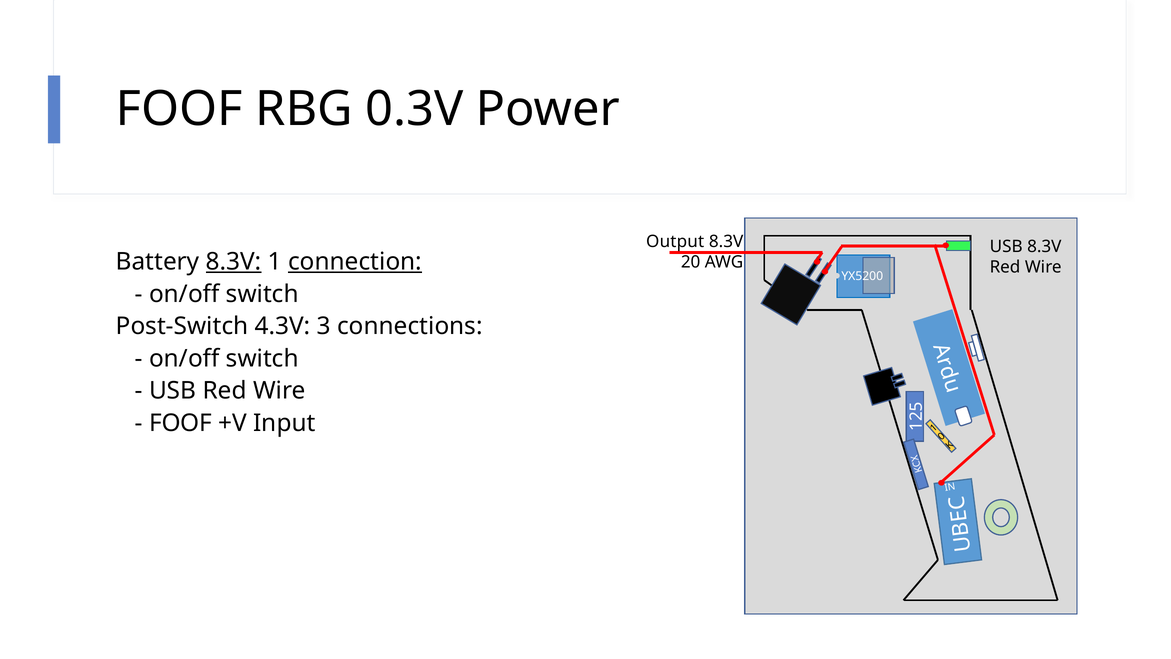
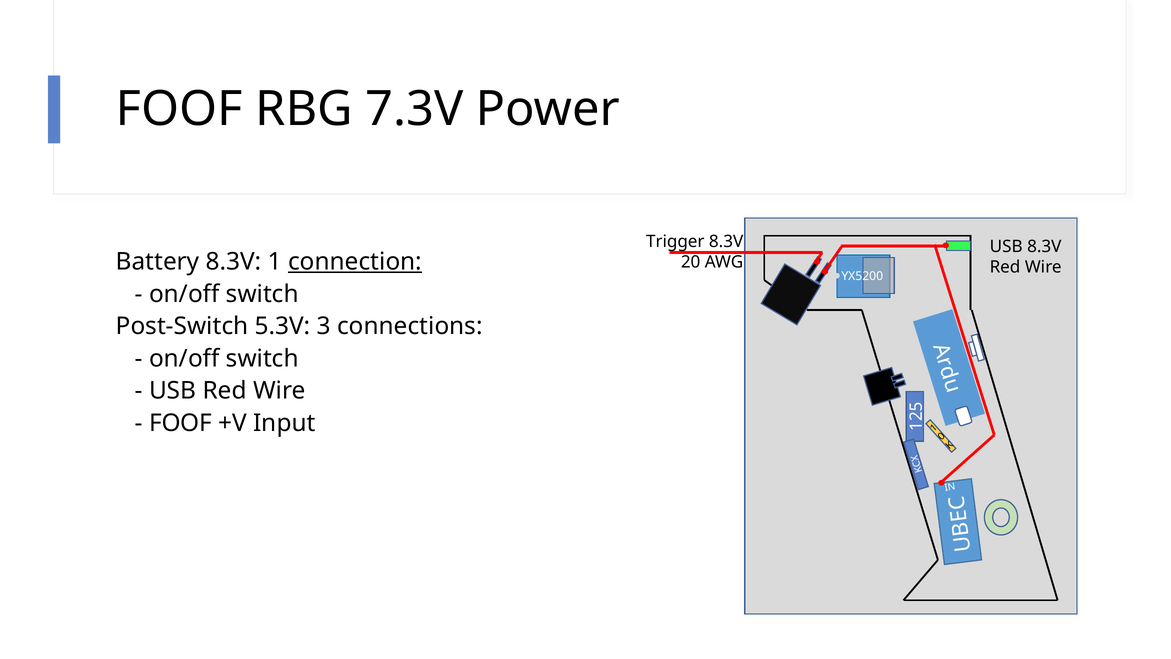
0.3V: 0.3V -> 7.3V (414, 109)
Output: Output -> Trigger (675, 241)
8.3V underline: present -> none (234, 262)
4.3V: 4.3V -> 5.3V (283, 326)
